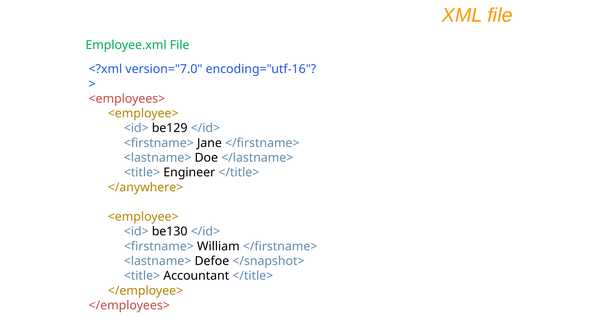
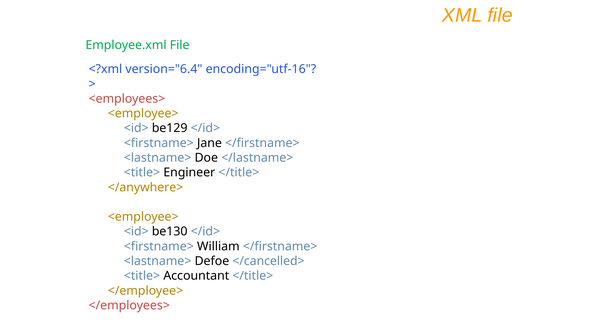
version="7.0: version="7.0 -> version="6.4 (164, 69)
</snapshot>: </snapshot> -> </cancelled> (268, 261)
